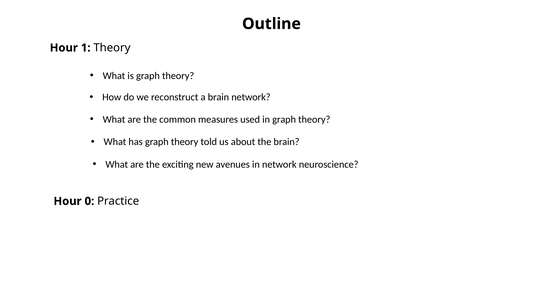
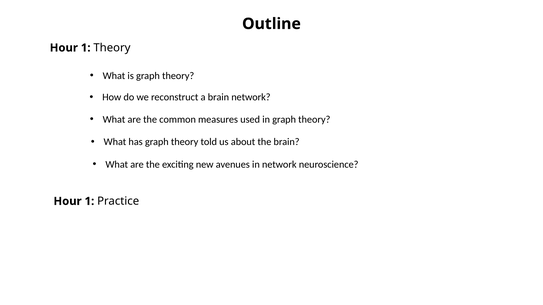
0: 0 -> 1 (89, 201)
